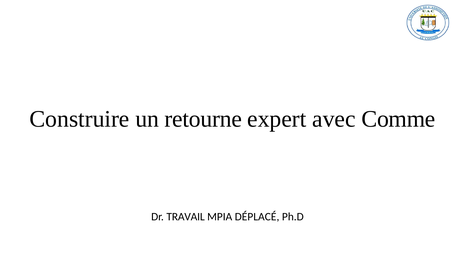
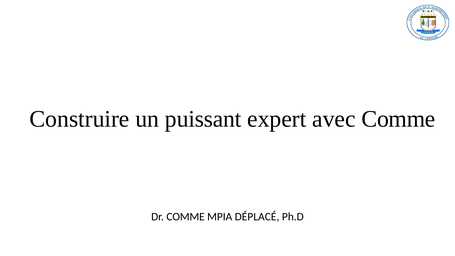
retourne: retourne -> puissant (203, 119)
Dr TRAVAIL: TRAVAIL -> COMME (186, 217)
